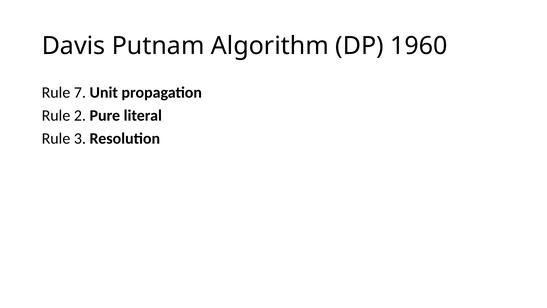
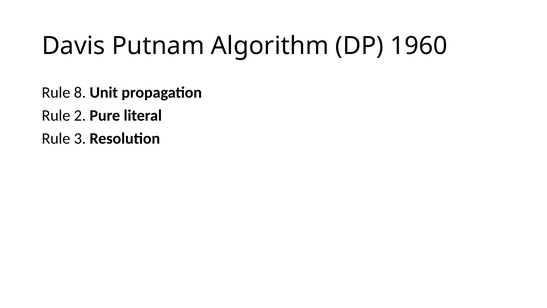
7: 7 -> 8 (80, 92)
